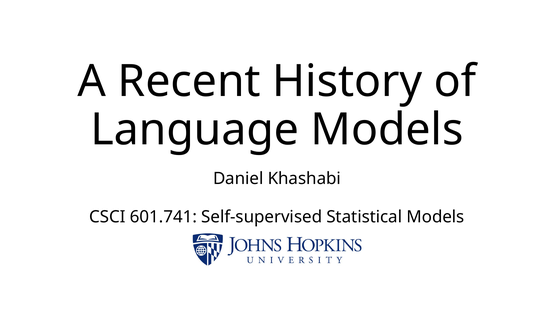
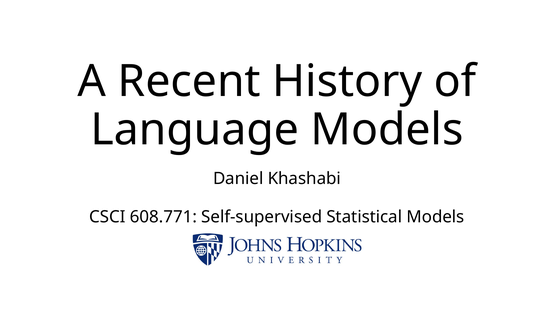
601.741: 601.741 -> 608.771 (163, 217)
